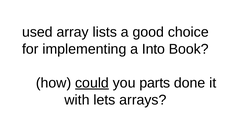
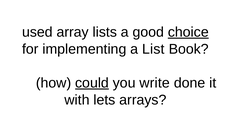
choice underline: none -> present (188, 32)
Into: Into -> List (153, 49)
parts: parts -> write (155, 83)
